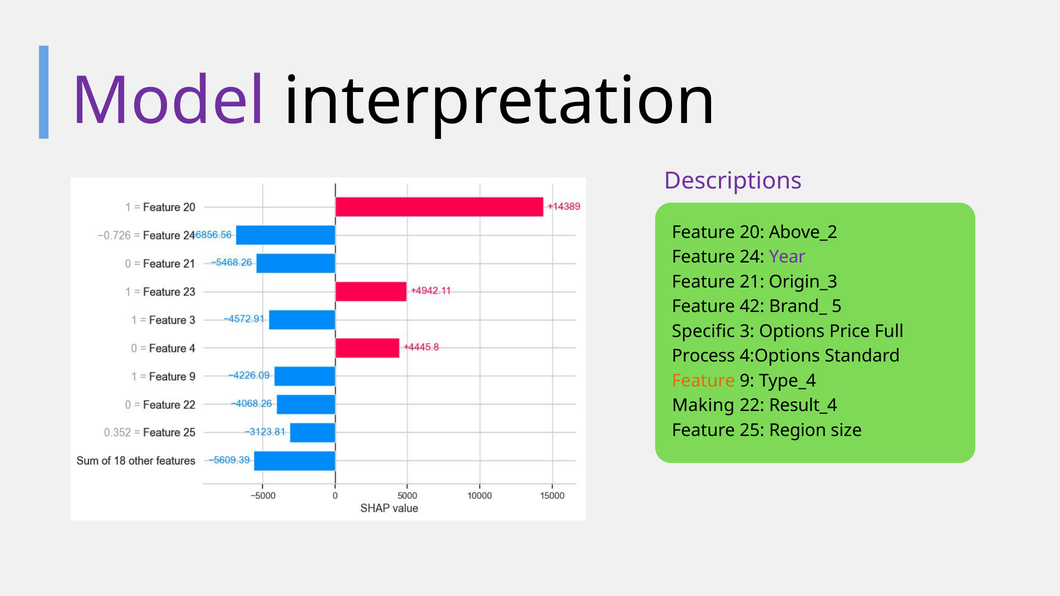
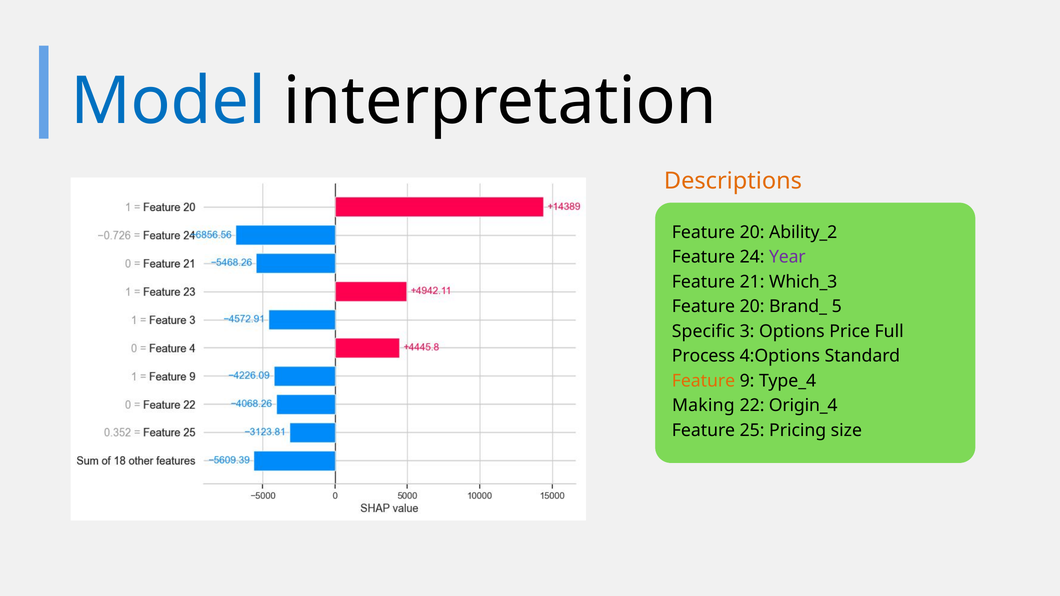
Model colour: purple -> blue (168, 102)
Descriptions colour: purple -> orange (733, 181)
Above_2: Above_2 -> Ability_2 (803, 233)
Origin_3: Origin_3 -> Which_3 (803, 282)
42: 42 -> 20 (752, 307)
Result_4: Result_4 -> Origin_4 (803, 406)
Region: Region -> Pricing (798, 430)
